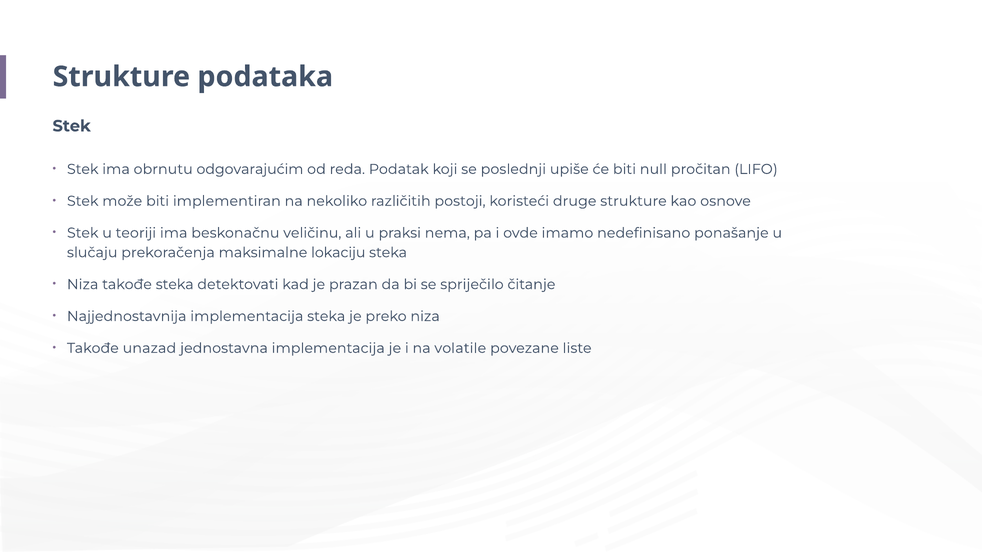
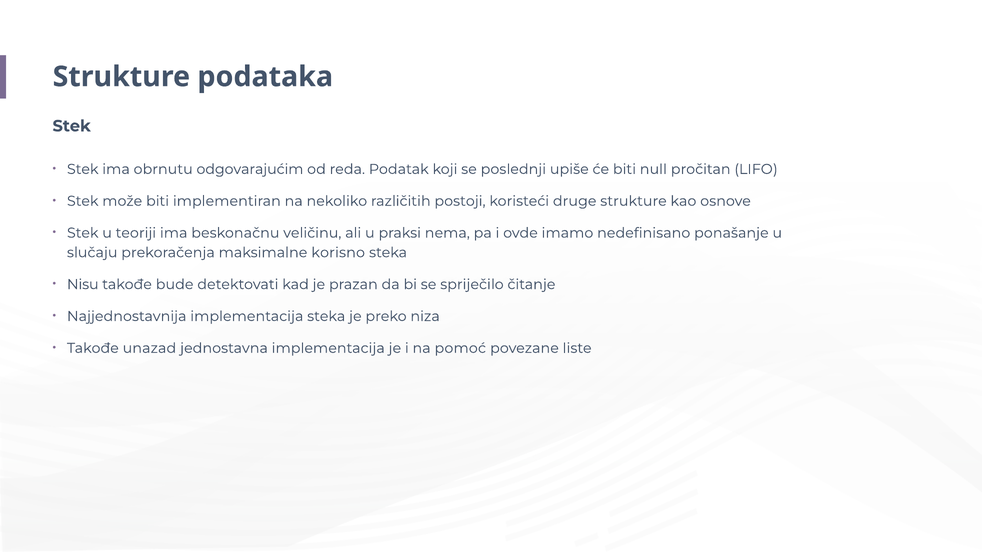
lokaciju: lokaciju -> korisno (338, 253)
Niza: Niza -> Nisu (83, 285)
takođe steka: steka -> bude (175, 285)
volatile: volatile -> pomoć (460, 348)
